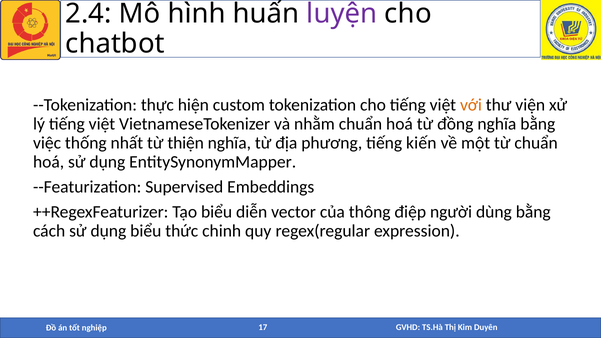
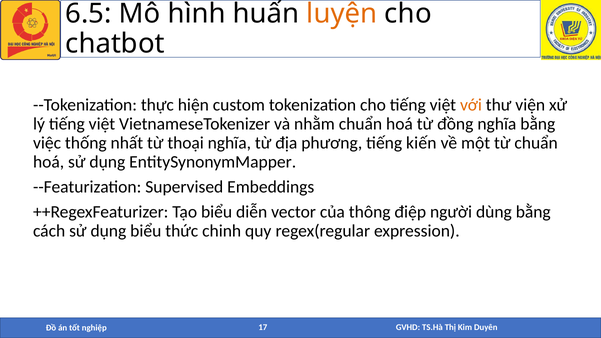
2.4: 2.4 -> 6.5 (88, 14)
luyện colour: purple -> orange (342, 14)
thiện: thiện -> thoại (186, 143)
